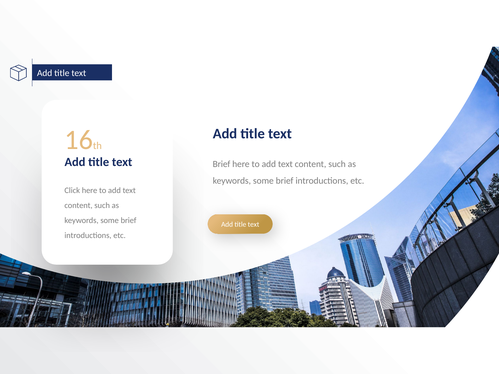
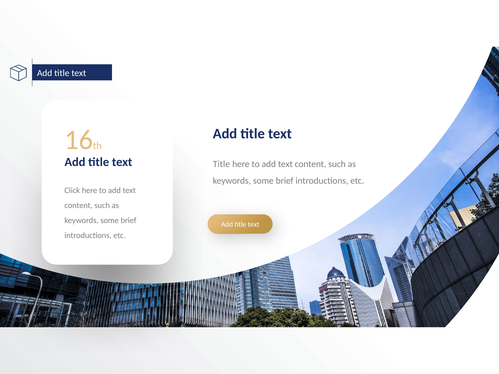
Brief: Brief -> Title (221, 164)
